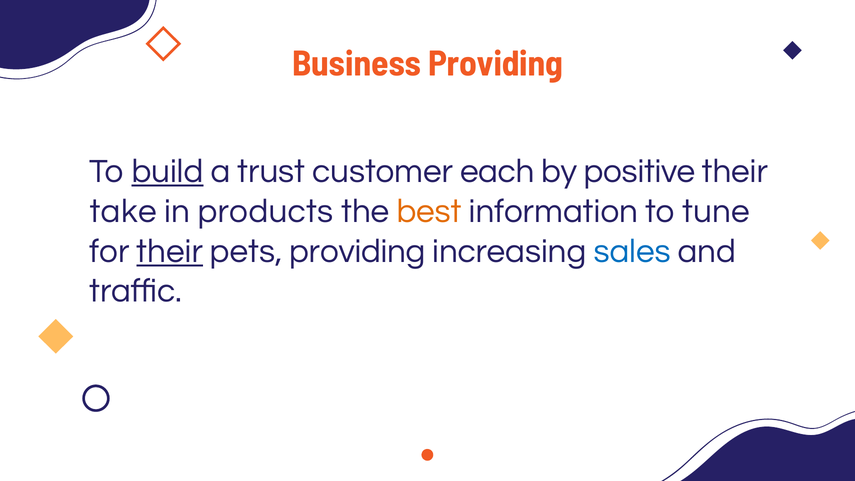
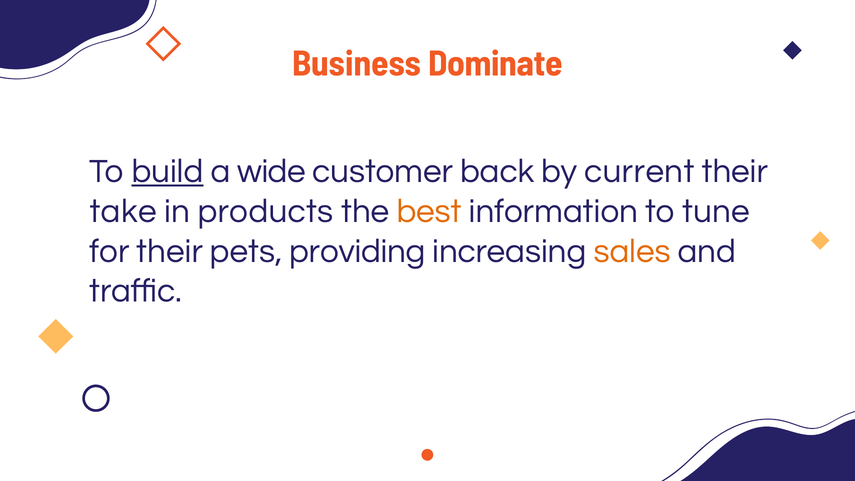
Business Providing: Providing -> Dominate (496, 64)
trust: trust -> wide (272, 171)
each: each -> back (497, 171)
positive: positive -> current (639, 171)
their underline: present -> none (170, 251)
sales colour: blue -> orange (632, 251)
